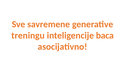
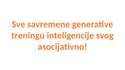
baca: baca -> svog (105, 36)
